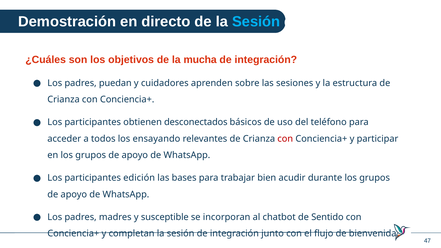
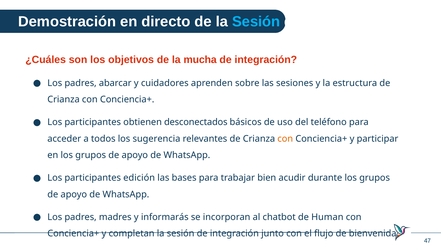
puedan: puedan -> abarcar (115, 83)
ensayando: ensayando -> sugerencia (156, 139)
con colour: red -> orange (285, 139)
susceptible: susceptible -> informarás (165, 217)
Sentido: Sentido -> Human (327, 217)
